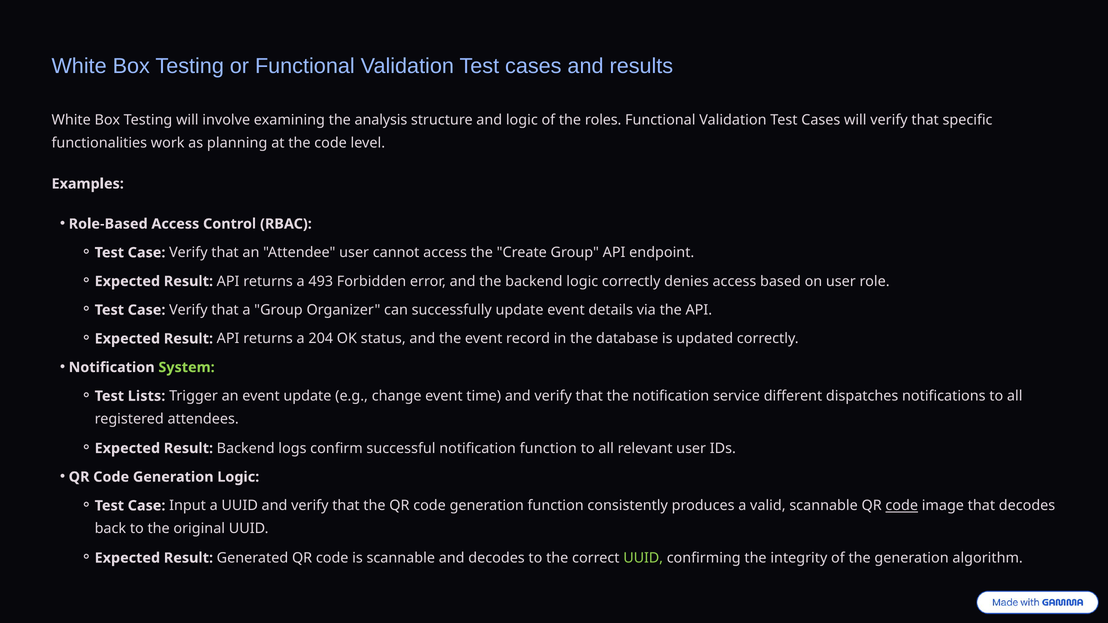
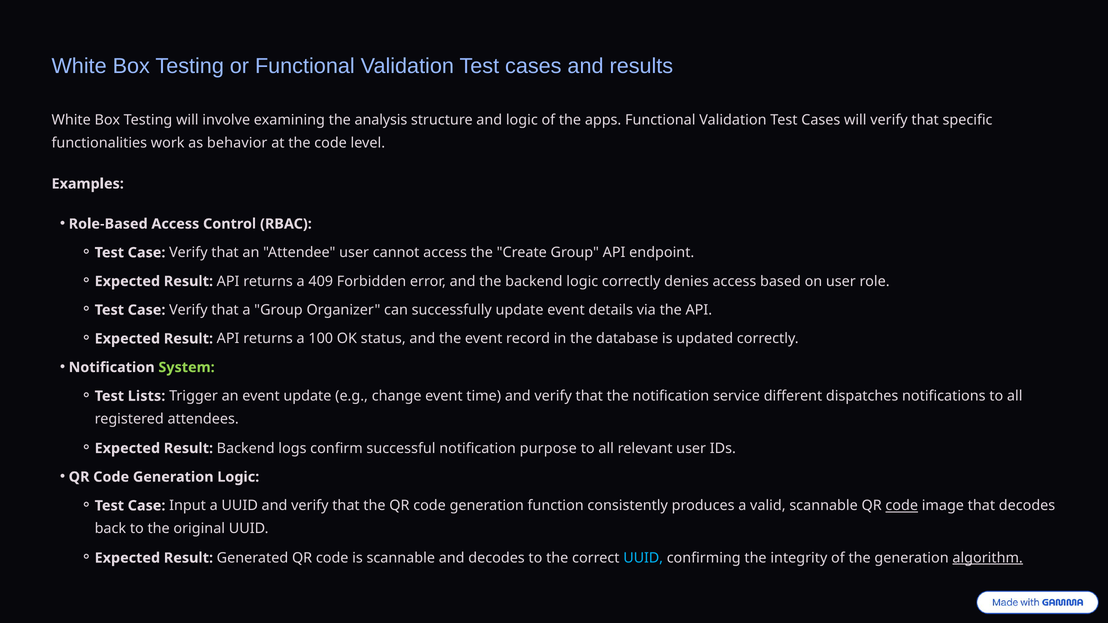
roles: roles -> apps (603, 120)
planning: planning -> behavior (237, 143)
493: 493 -> 409 (321, 281)
204: 204 -> 100 (321, 339)
notification function: function -> purpose (548, 448)
UUID colour: light green -> light blue (643, 558)
algorithm underline: none -> present (988, 558)
